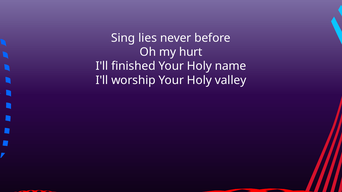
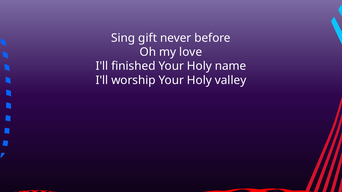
lies: lies -> gift (148, 38)
hurt: hurt -> love (191, 52)
